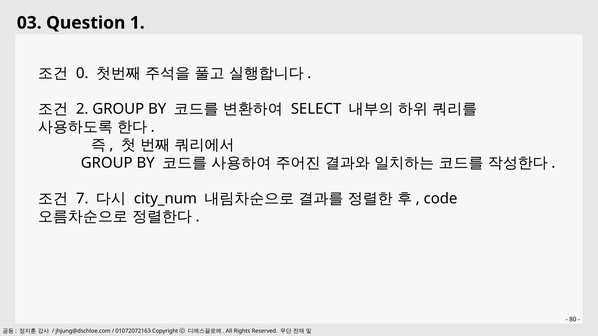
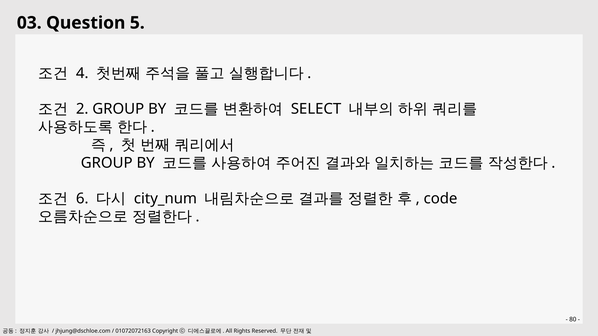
1: 1 -> 5 (137, 23)
0: 0 -> 4 (82, 73)
7: 7 -> 6 (82, 199)
